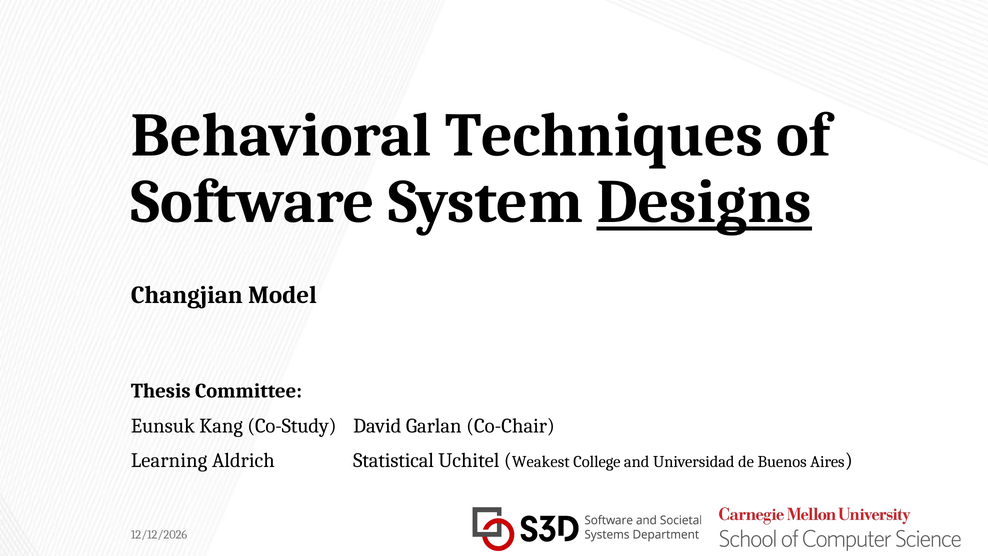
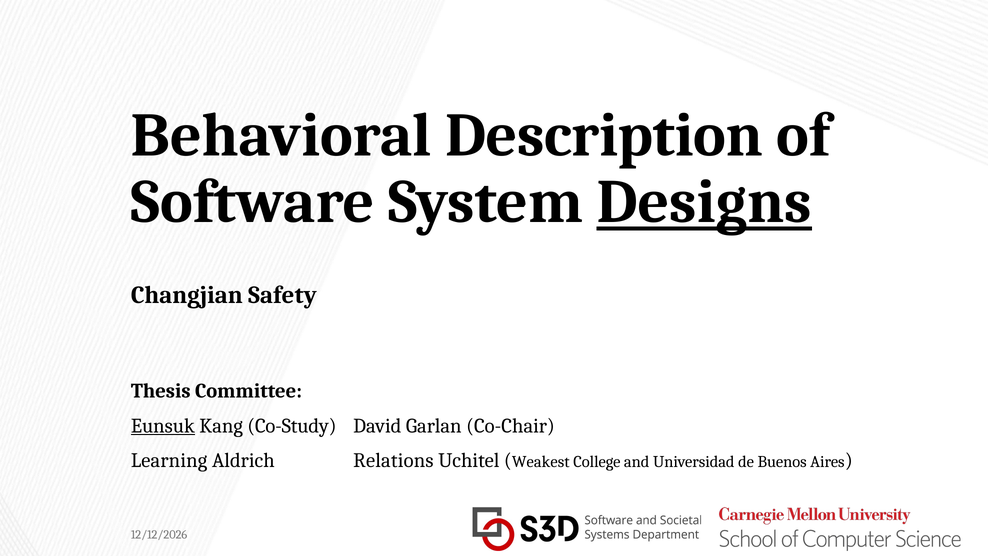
Techniques: Techniques -> Description (604, 135)
Model: Model -> Safety (282, 295)
Eunsuk underline: none -> present (163, 426)
Statistical: Statistical -> Relations (393, 460)
